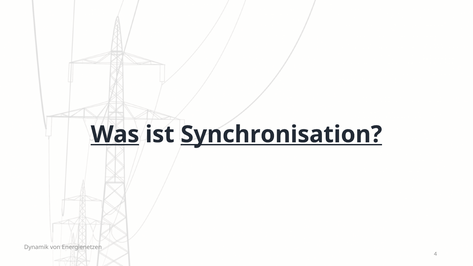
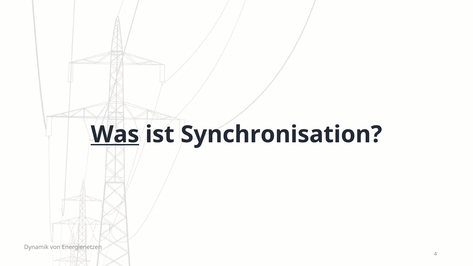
Synchronisation underline: present -> none (281, 134)
